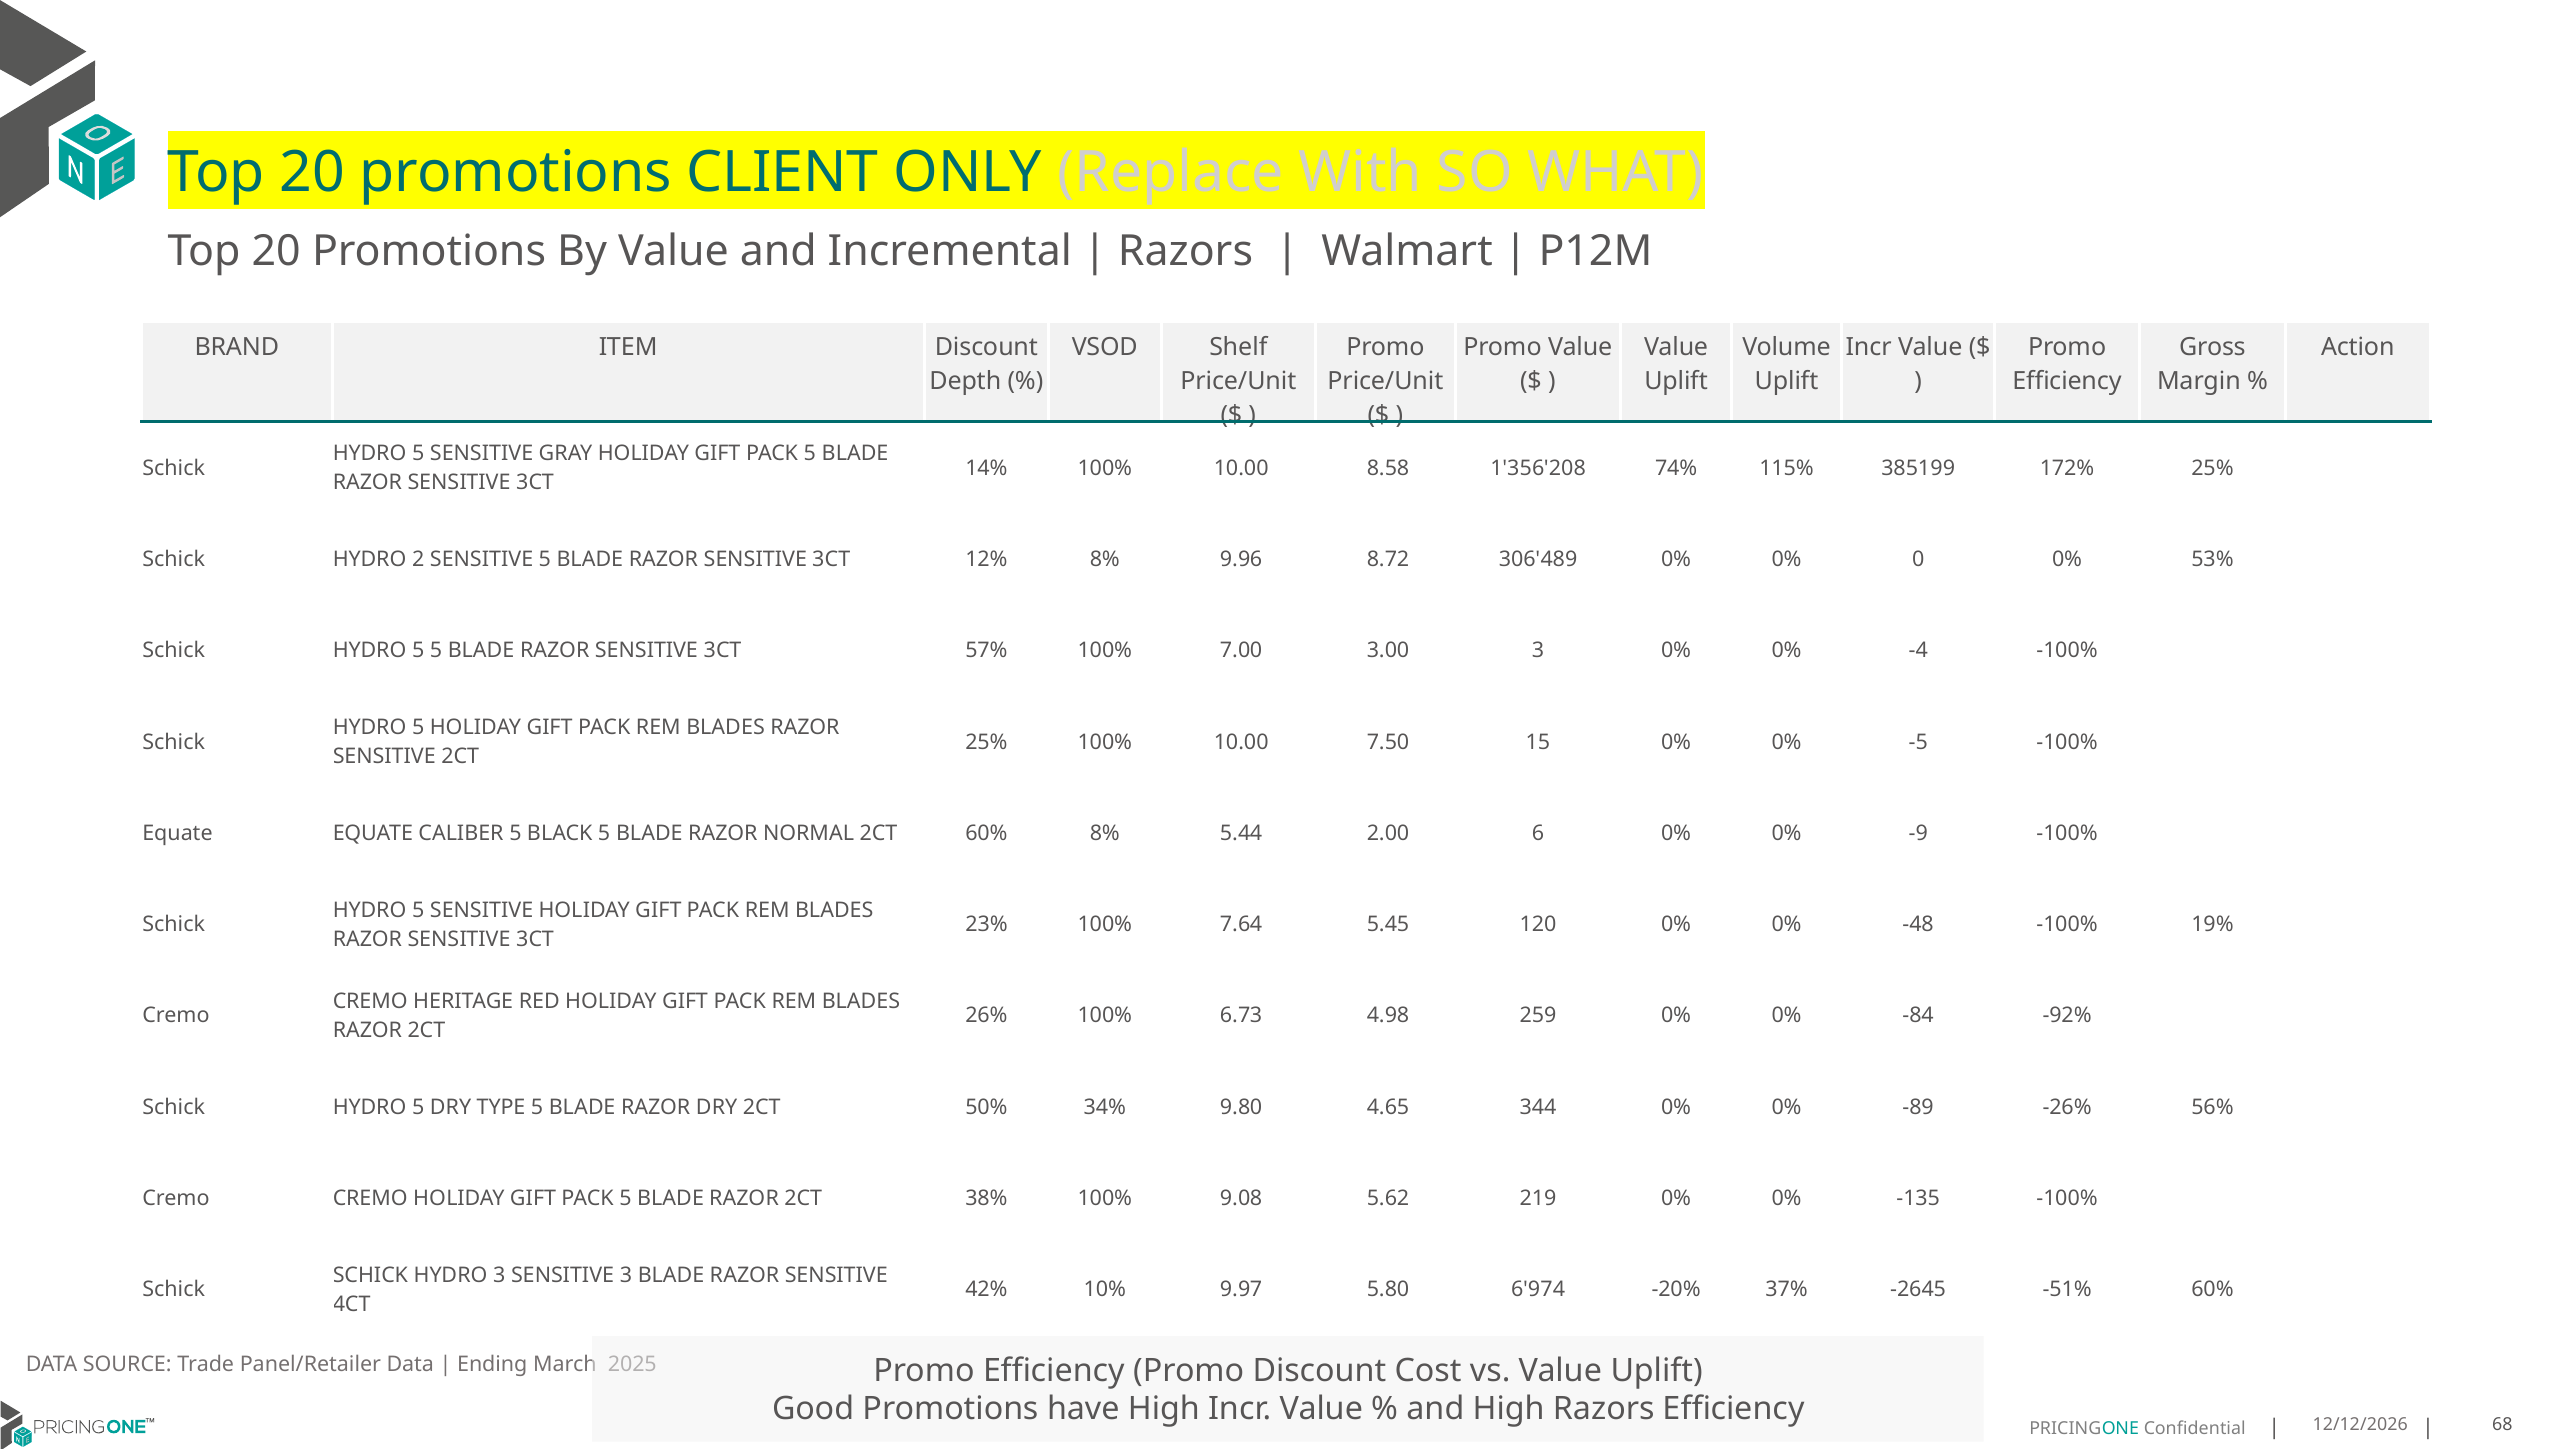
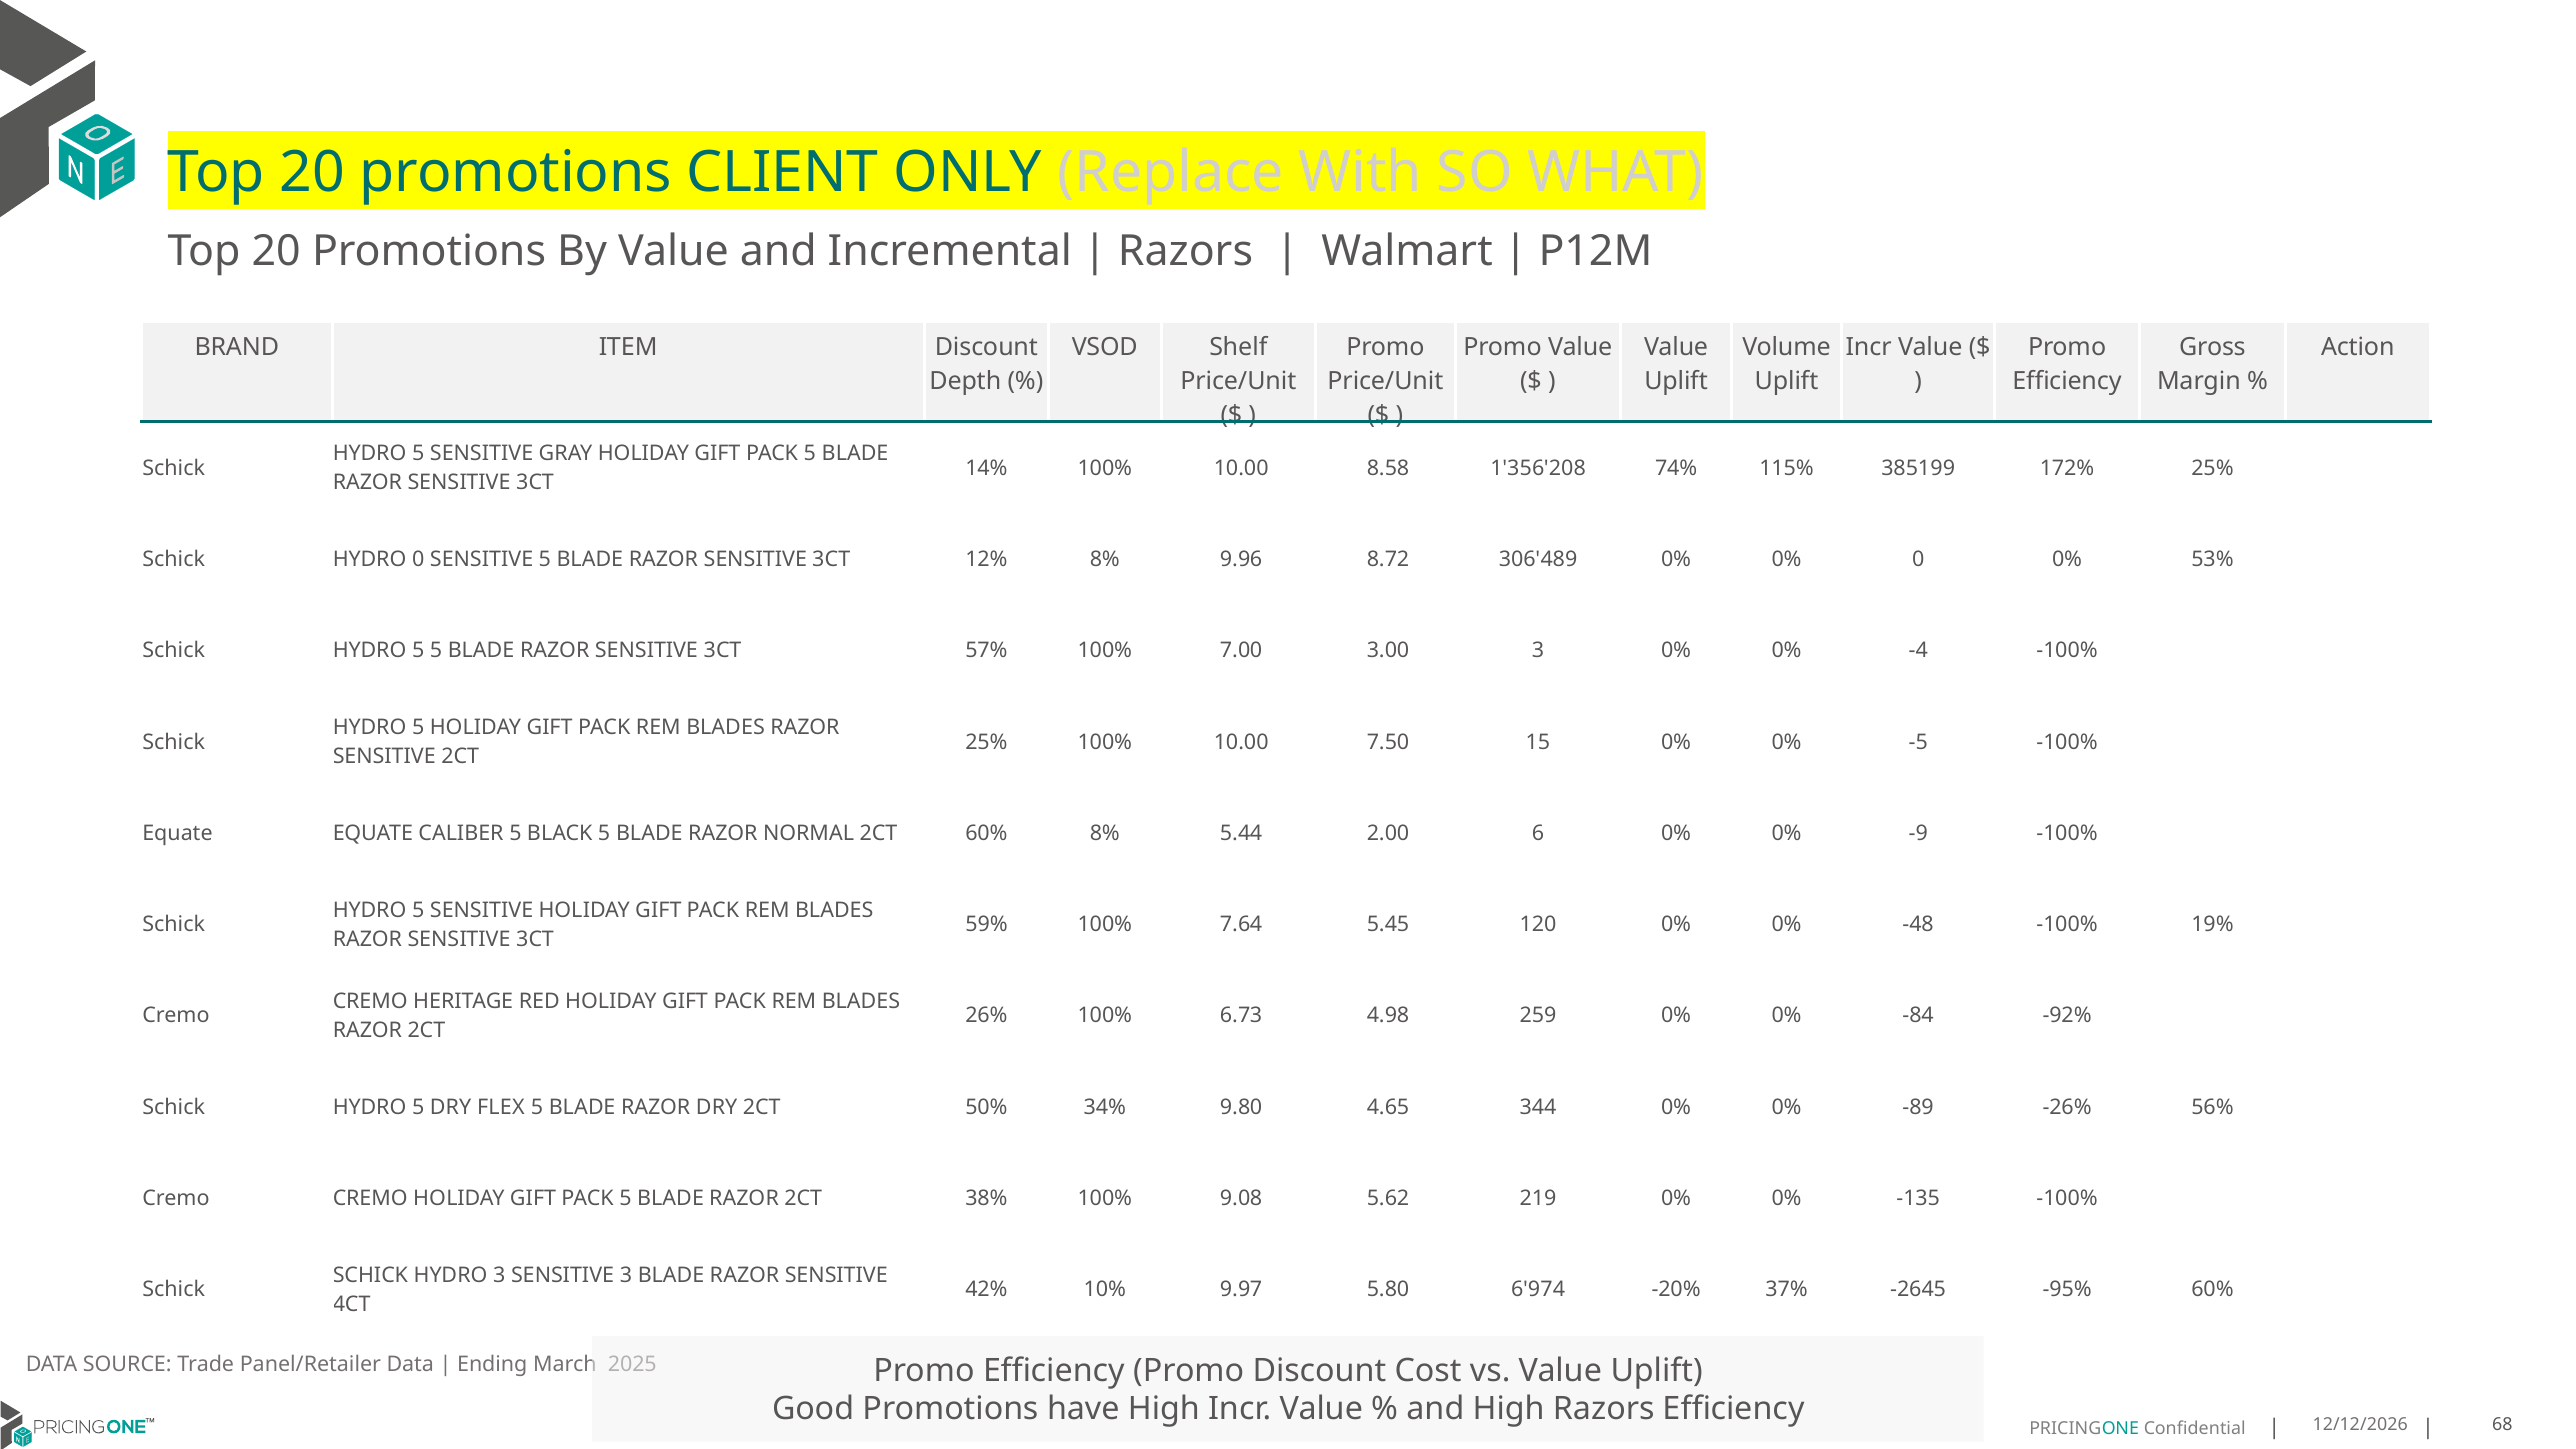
HYDRO 2: 2 -> 0 (418, 560)
23%: 23% -> 59% (986, 925)
TYPE: TYPE -> FLEX (501, 1107)
-51%: -51% -> -95% (2067, 1290)
